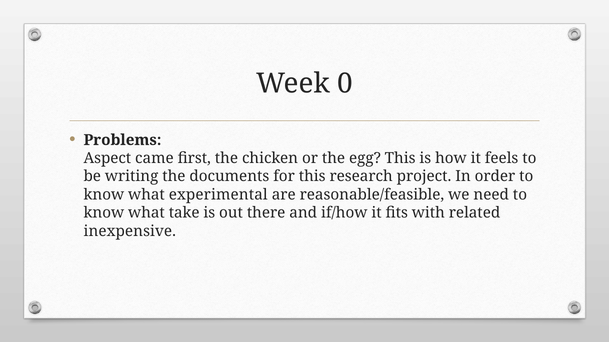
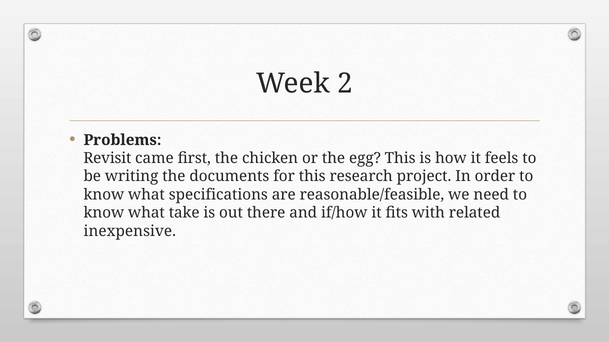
0: 0 -> 2 (345, 84)
Aspect: Aspect -> Revisit (107, 158)
experimental: experimental -> specifications (218, 195)
